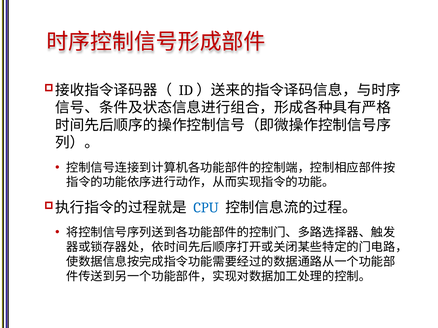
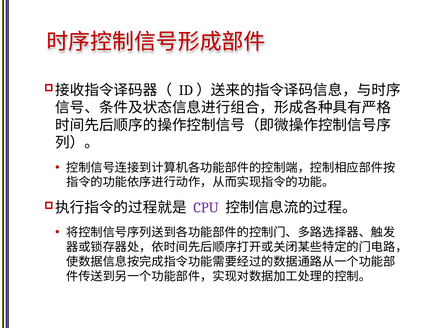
CPU colour: blue -> purple (206, 208)
